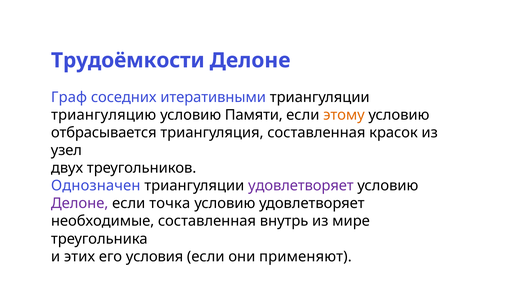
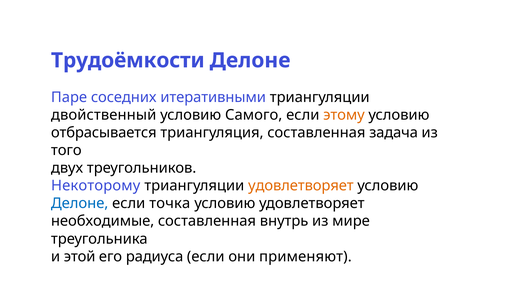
Граф: Граф -> Паре (69, 98)
триангуляцию: триангуляцию -> двойственный (104, 115)
Памяти: Памяти -> Самого (254, 115)
красок: красок -> задача (394, 133)
узел: узел -> того (66, 151)
Однозначен: Однозначен -> Некоторому (96, 186)
удовлетворяет colour: purple -> orange (301, 186)
Делоне colour: purple -> blue (80, 204)
этих: этих -> этой (80, 257)
условия: условия -> радиуса (155, 257)
